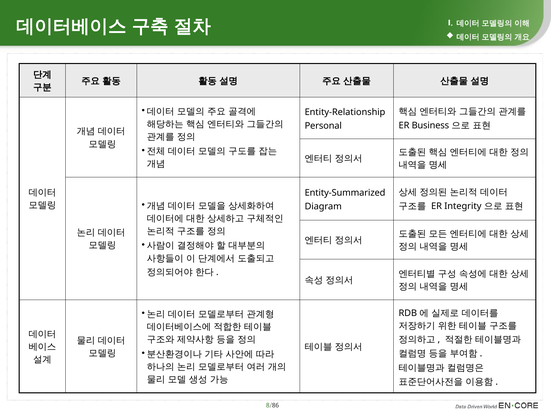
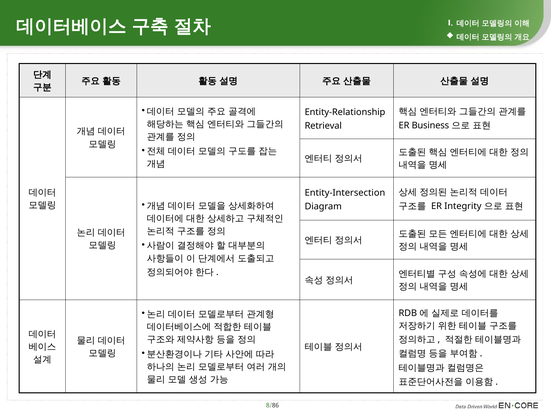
Personal: Personal -> Retrieval (323, 126)
Entity-Summarized: Entity-Summarized -> Entity-Intersection (345, 193)
